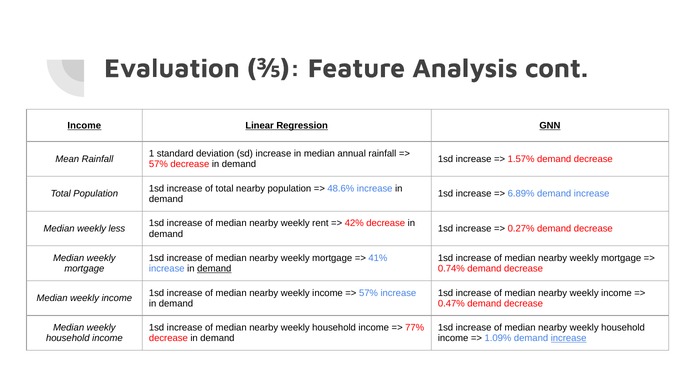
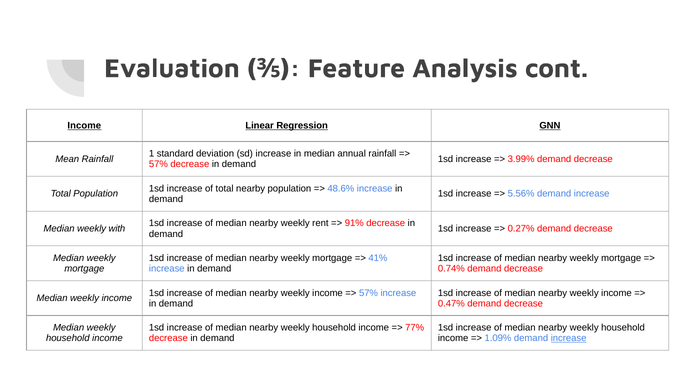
1.57%: 1.57% -> 3.99% (521, 159)
6.89%: 6.89% -> 5.56% (521, 194)
42%: 42% -> 91% (354, 223)
less: less -> with (117, 229)
demand underline: present -> none (214, 269)
